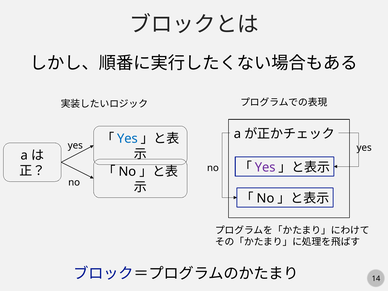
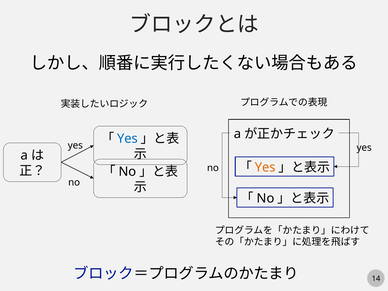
Yes colour: purple -> orange (265, 167)
